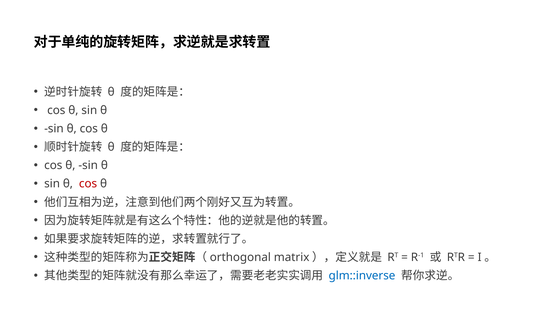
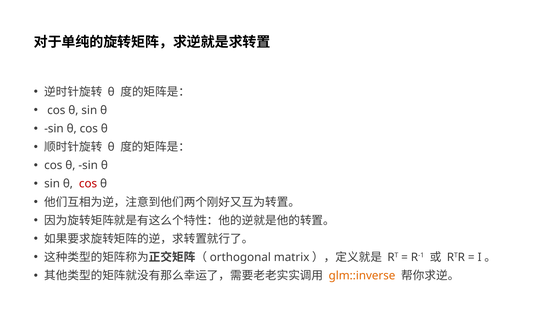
glm::inverse colour: blue -> orange (362, 275)
